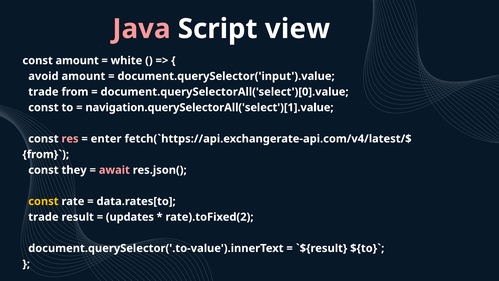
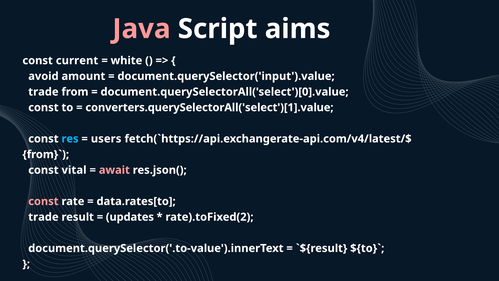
view: view -> aims (298, 29)
const amount: amount -> current (77, 60)
navigation.querySelectorAll('select')[1].value: navigation.querySelectorAll('select')[1].value -> converters.querySelectorAll('select')[1].value (209, 107)
res colour: pink -> light blue (70, 139)
enter: enter -> users (106, 139)
they: they -> vital (74, 170)
const colour: yellow -> pink (43, 201)
